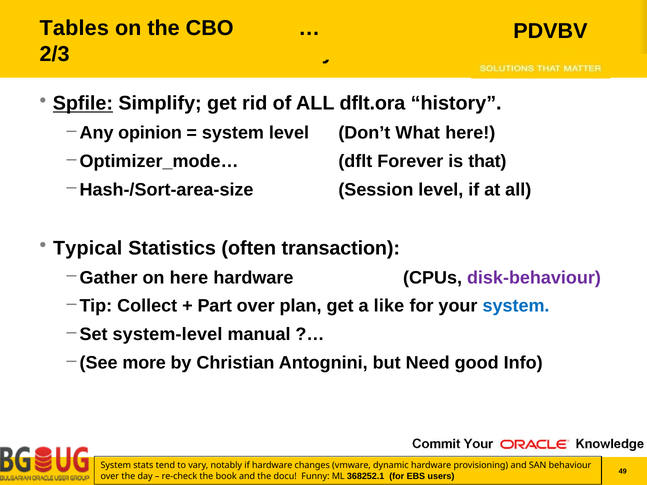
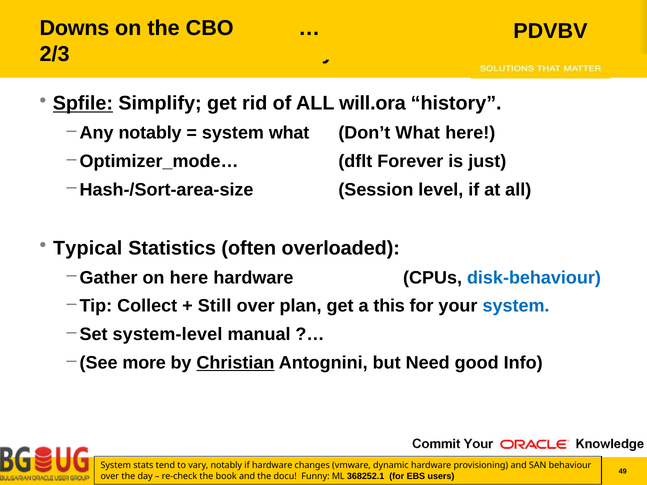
Tables: Tables -> Downs (74, 28)
dflt.ora: dflt.ora -> will.ora (372, 104)
Any opinion: opinion -> notably (150, 133)
system level: level -> what (289, 133)
that: that -> just (487, 161)
transaction: transaction -> overloaded (341, 248)
disk-behaviour colour: purple -> blue (534, 278)
Part: Part -> Still (215, 306)
like: like -> this (389, 306)
Christian underline: none -> present (235, 363)
